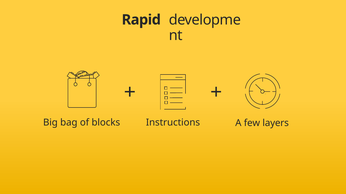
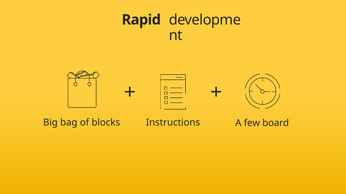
layers: layers -> board (276, 123)
